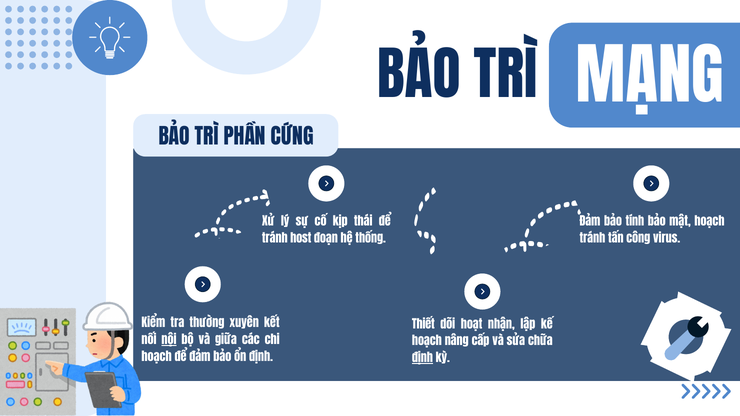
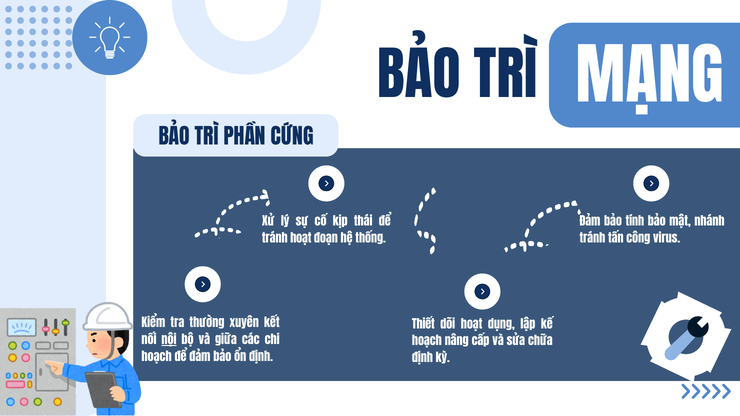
mật hoạch: hoạch -> nhánh (709, 222)
tránh host: host -> hoạt (301, 239)
nhận: nhận -> dụng (501, 325)
định underline: present -> none (422, 359)
